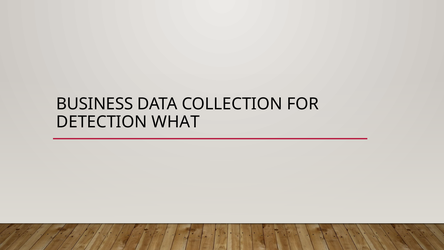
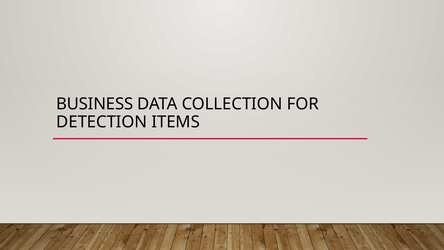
WHAT: WHAT -> ITEMS (176, 122)
